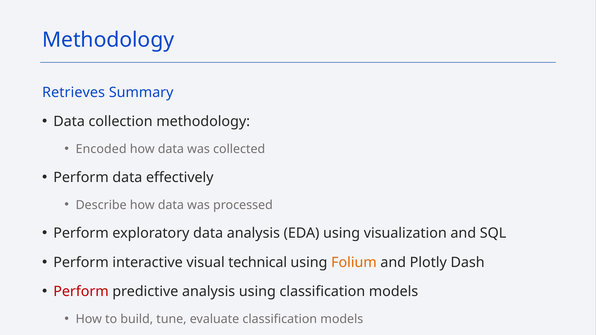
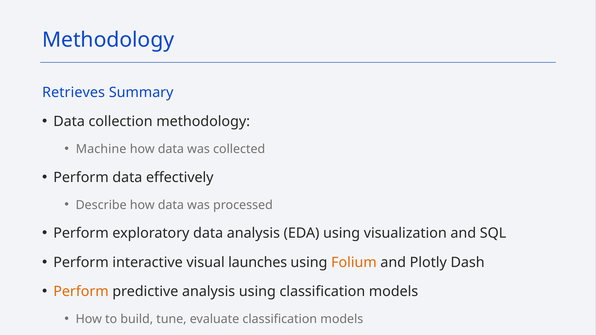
Encoded: Encoded -> Machine (101, 149)
technical: technical -> launches (258, 263)
Perform colour: red -> orange (81, 292)
